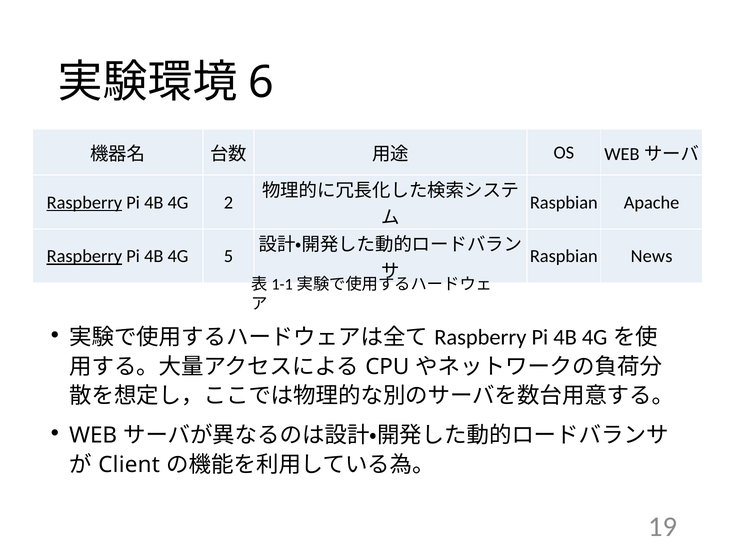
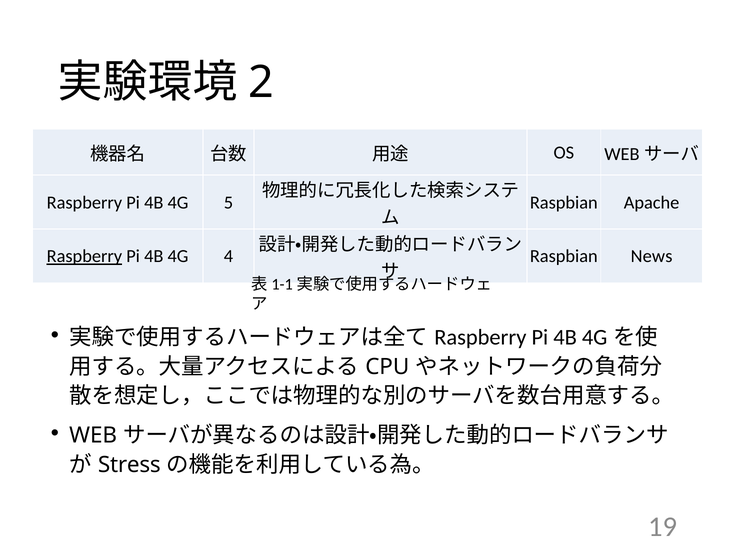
6: 6 -> 2 (261, 82)
Raspberry underline: present -> none (84, 203)
2: 2 -> 5 (228, 203)
5: 5 -> 4 (228, 257)
Client: Client -> Stress (129, 465)
